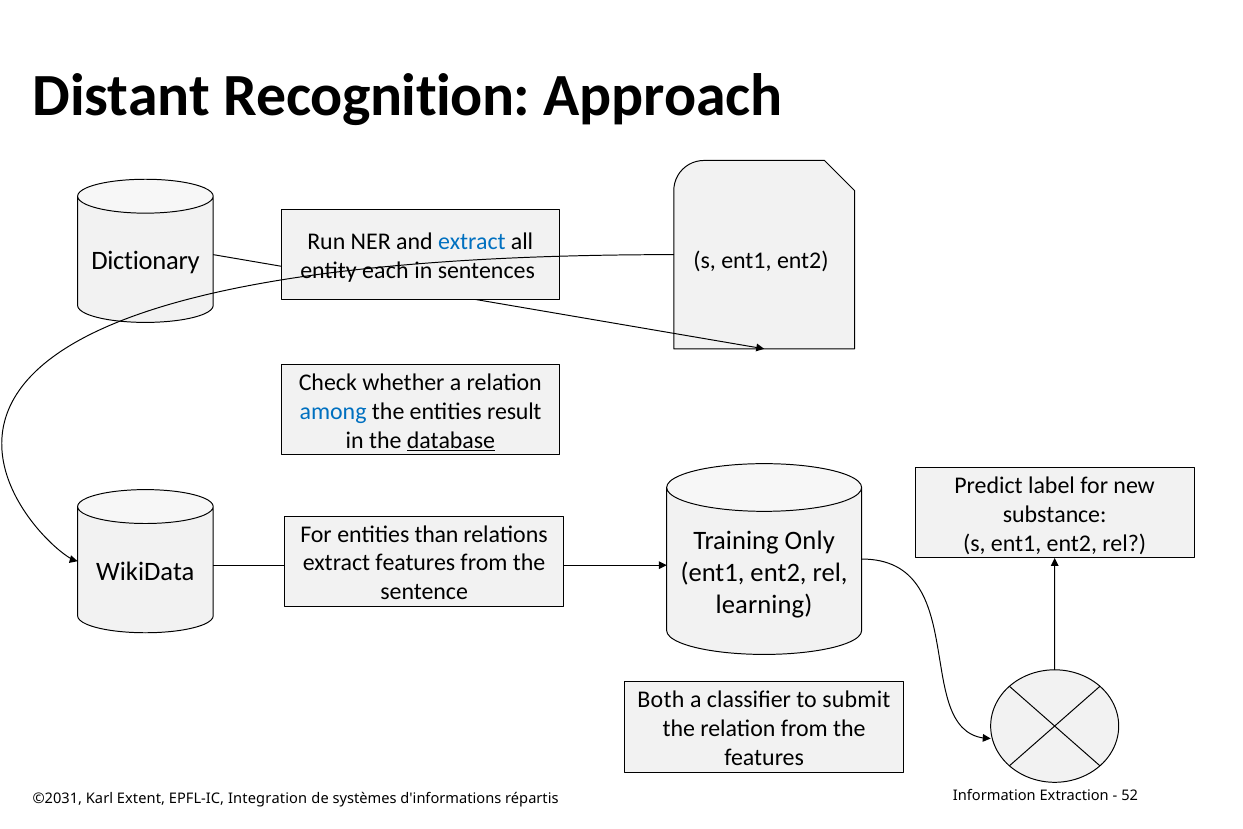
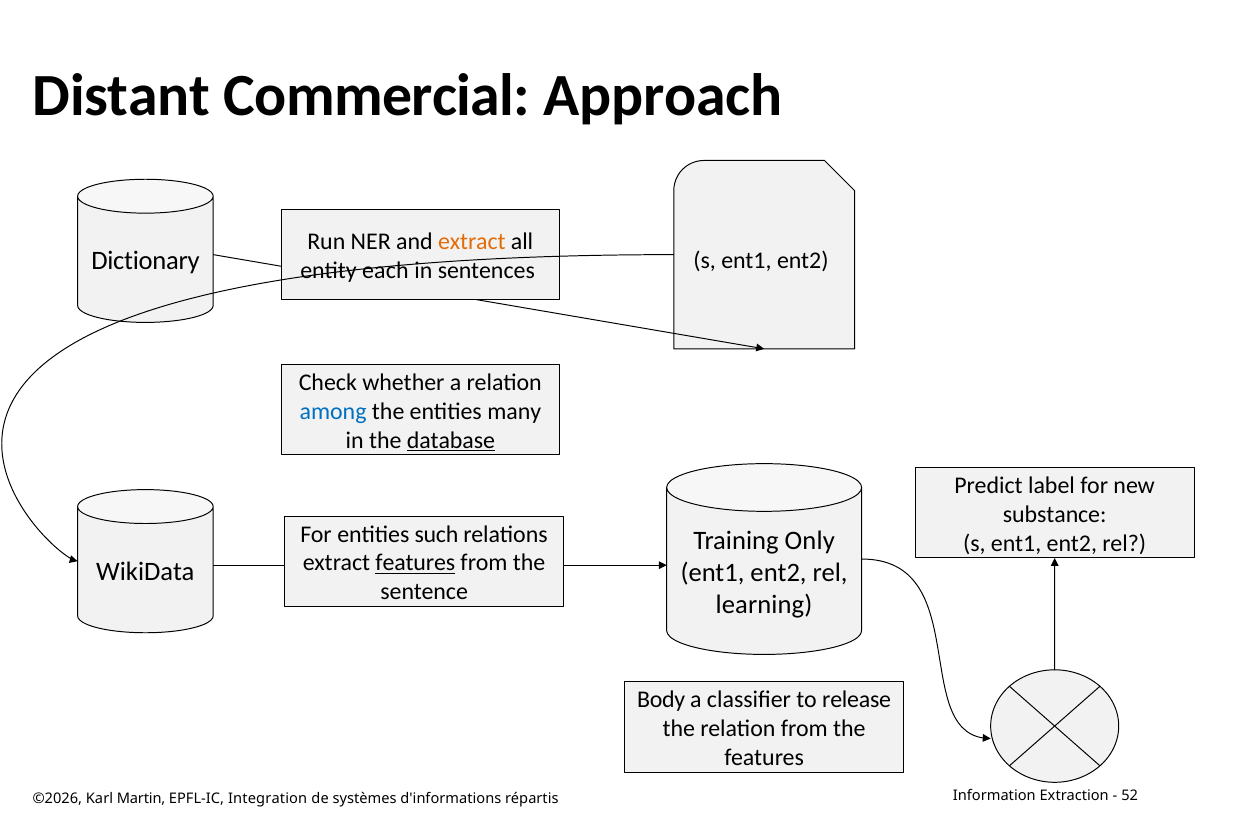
Recognition: Recognition -> Commercial (377, 96)
extract colour: blue -> orange (472, 242)
result: result -> many (514, 411)
than: than -> such (436, 534)
features underline: none -> present (415, 563)
Both: Both -> Body (661, 700)
submit: submit -> release (857, 700)
©2031: ©2031 -> ©2026 (57, 799)
Extent: Extent -> Martin (141, 799)
